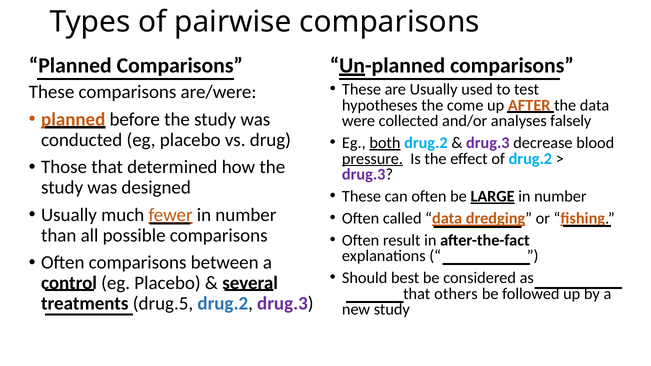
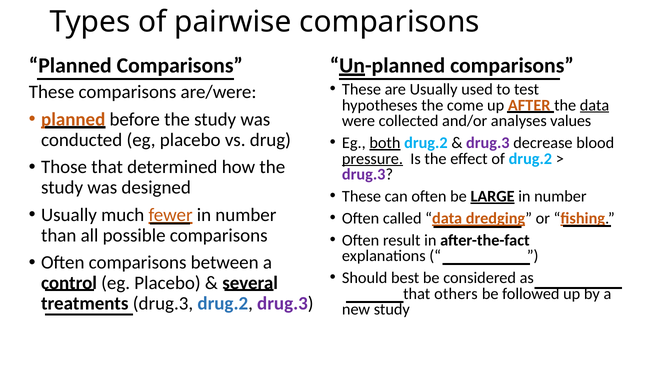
data underline: none -> present (595, 105)
falsely: falsely -> values (571, 121)
drug.5: drug.5 -> drug.3 (163, 304)
